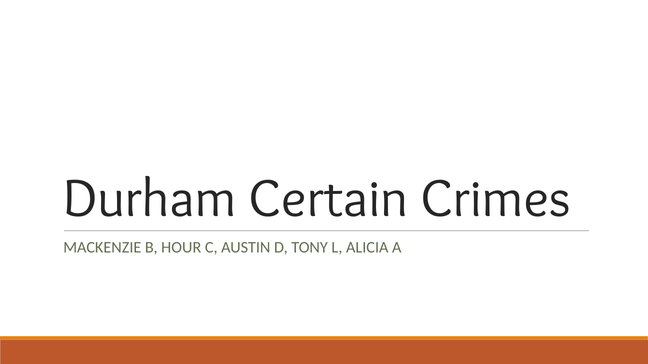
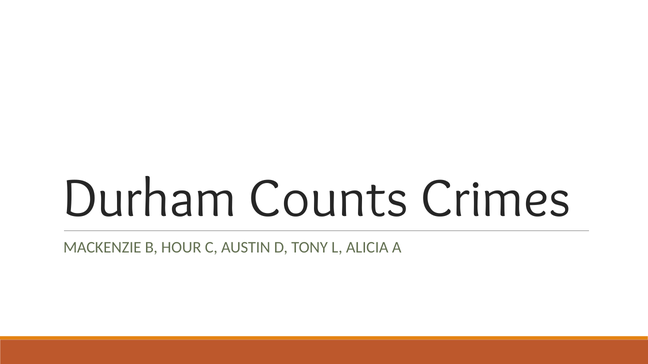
Certain: Certain -> Counts (328, 199)
